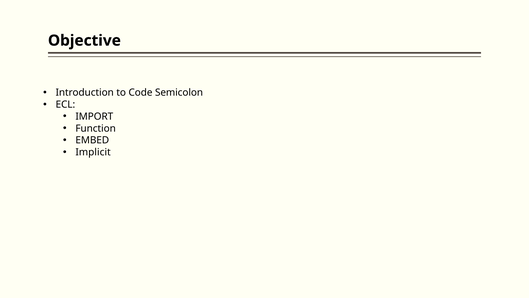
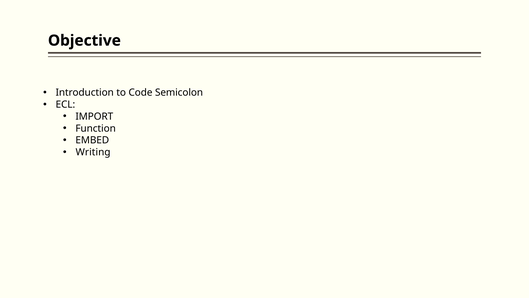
Implicit: Implicit -> Writing (93, 152)
